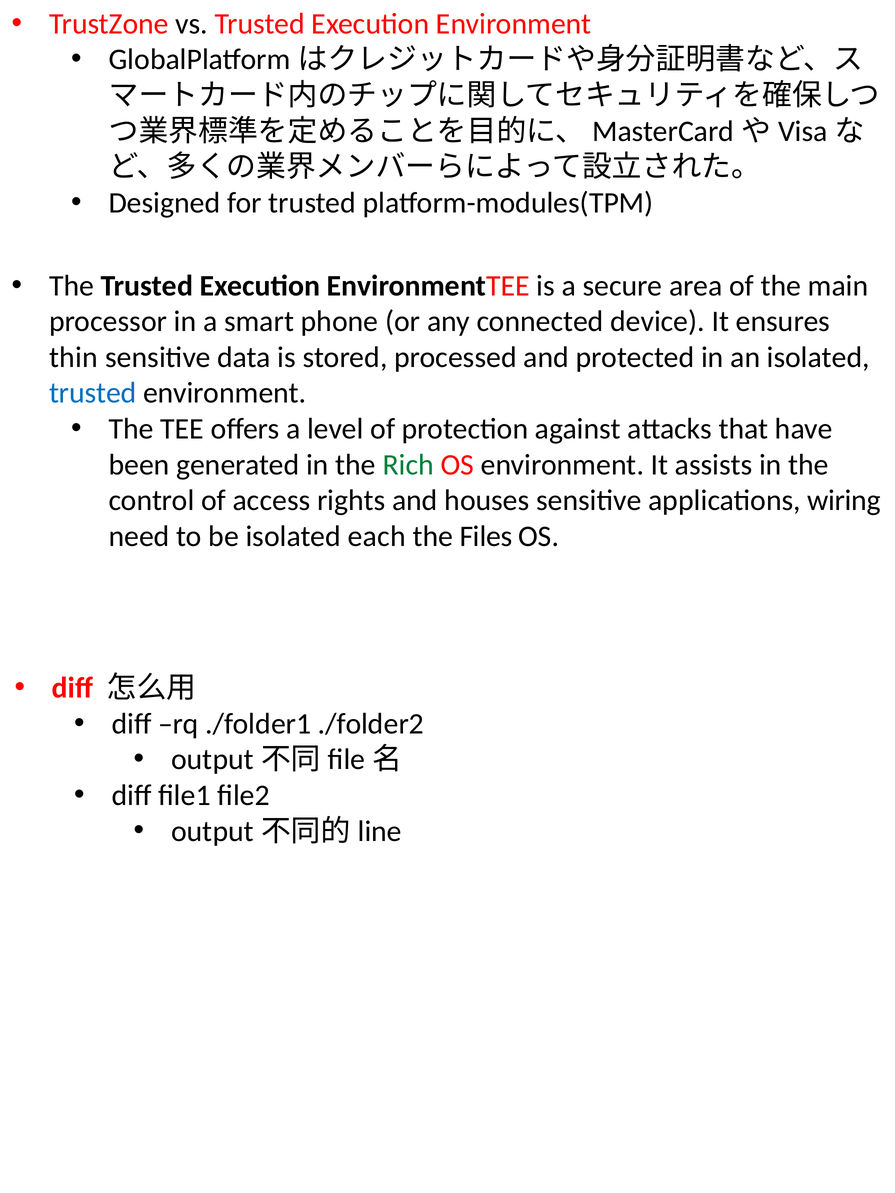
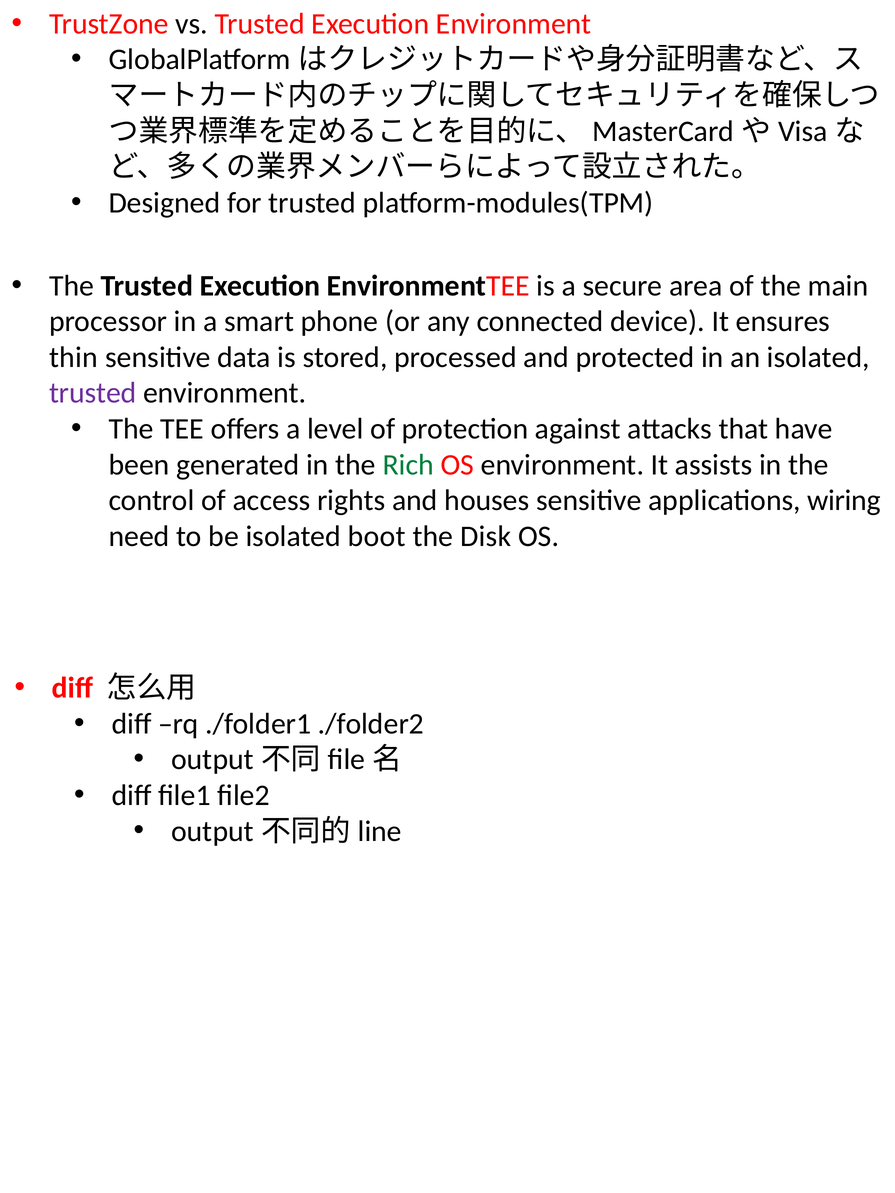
trusted colour: blue -> purple (93, 393)
each: each -> boot (377, 536)
Files: Files -> Disk (486, 536)
